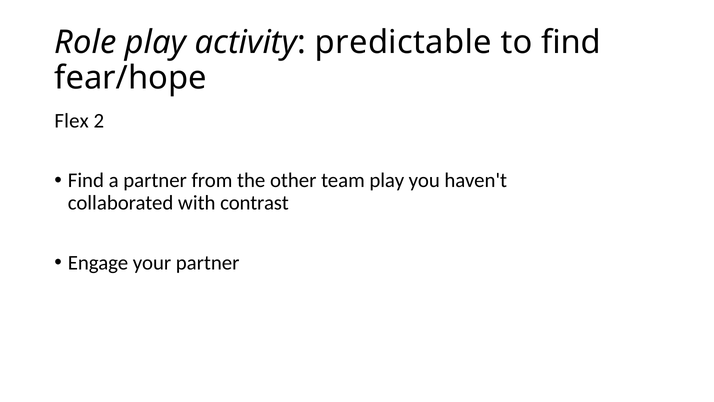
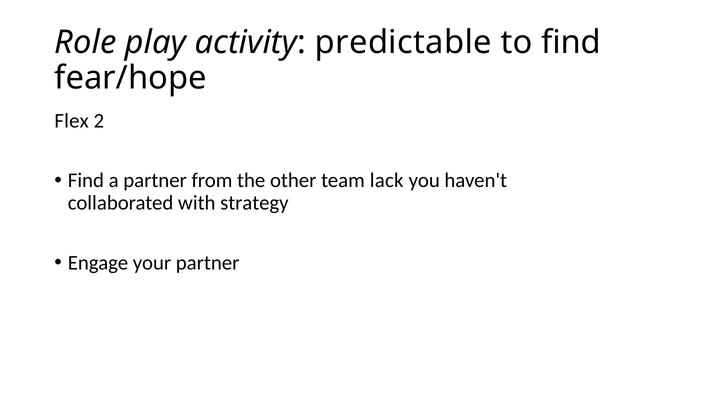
team play: play -> lack (387, 180)
contrast: contrast -> strategy (254, 203)
